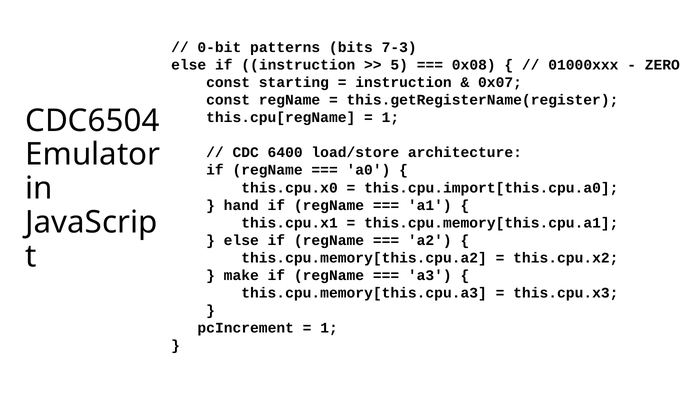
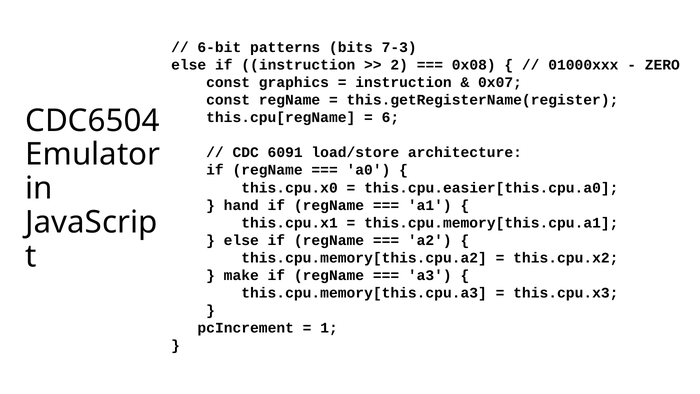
0-bit: 0-bit -> 6-bit (219, 48)
5: 5 -> 2 (399, 65)
starting: starting -> graphics (294, 83)
1: 1 -> 6 (390, 118)
6400: 6400 -> 6091 (285, 153)
this.cpu.import[this.cpu.a0: this.cpu.import[this.cpu.a0 -> this.cpu.easier[this.cpu.a0 (491, 188)
